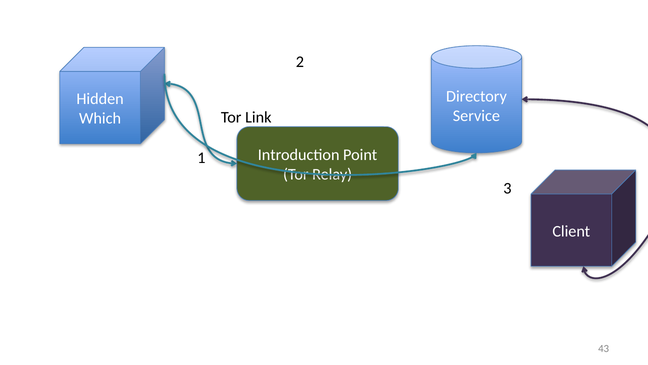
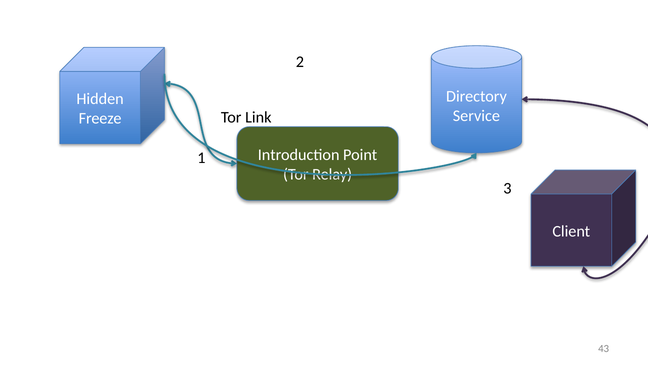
Which: Which -> Freeze (100, 118)
